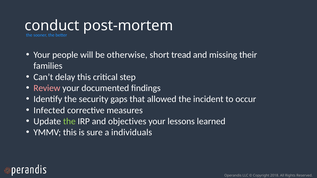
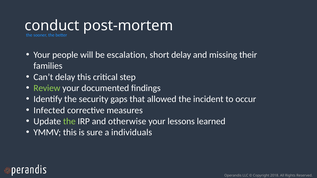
otherwise: otherwise -> escalation (127, 55)
short tread: tread -> delay (181, 55)
Review colour: pink -> light green (47, 88)
objectives: objectives -> otherwise (127, 122)
